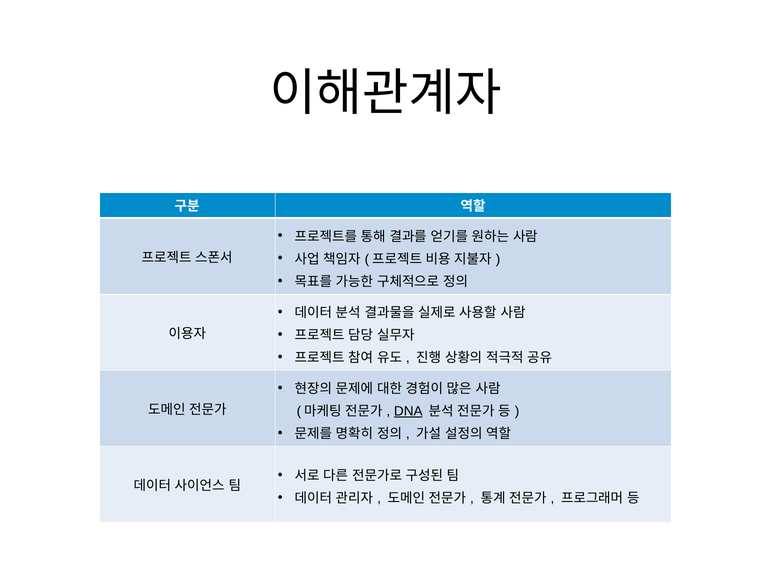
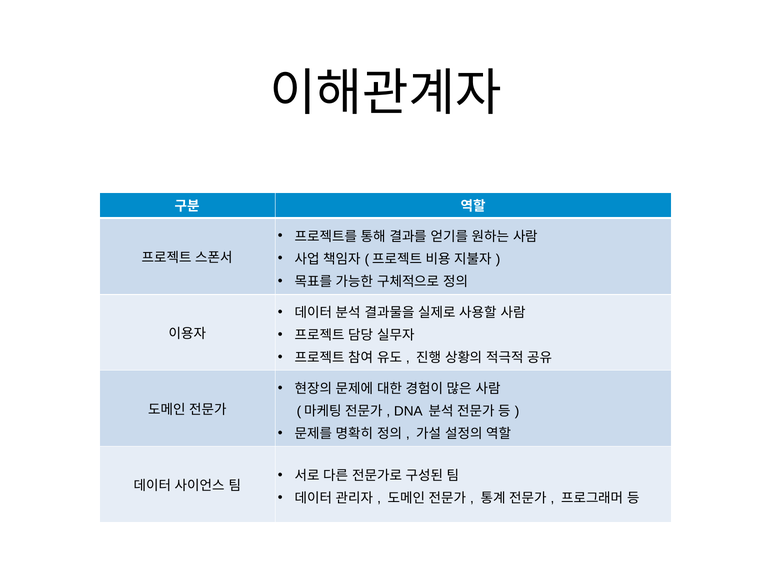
DNA underline: present -> none (408, 411)
